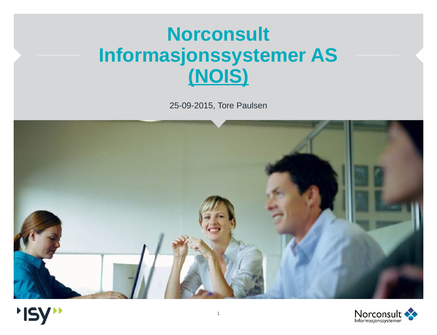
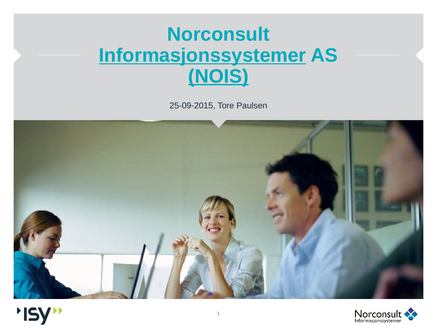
Informasjonssystemer underline: none -> present (203, 55)
